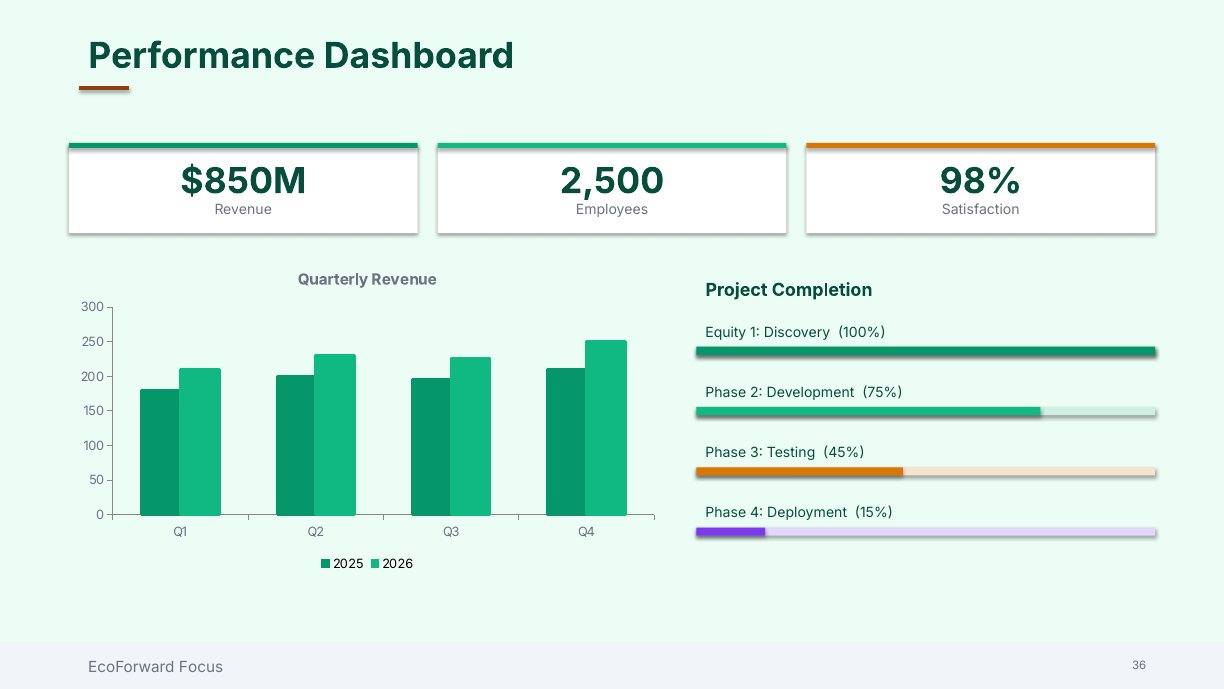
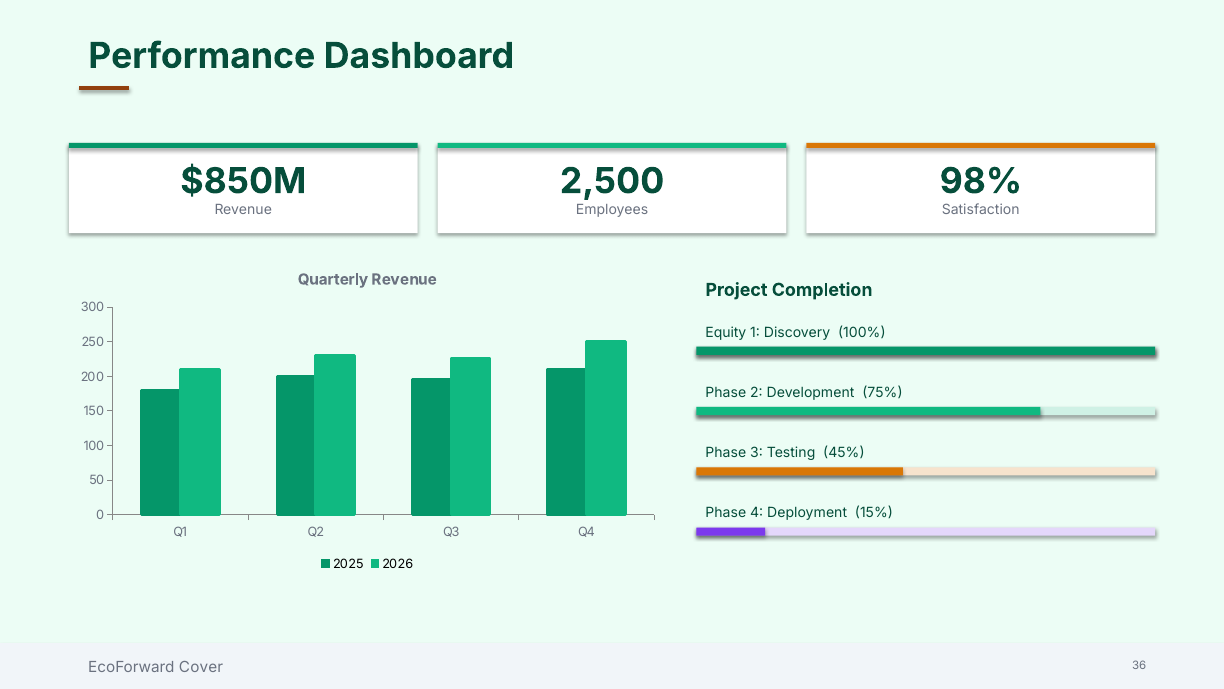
Focus: Focus -> Cover (201, 667)
